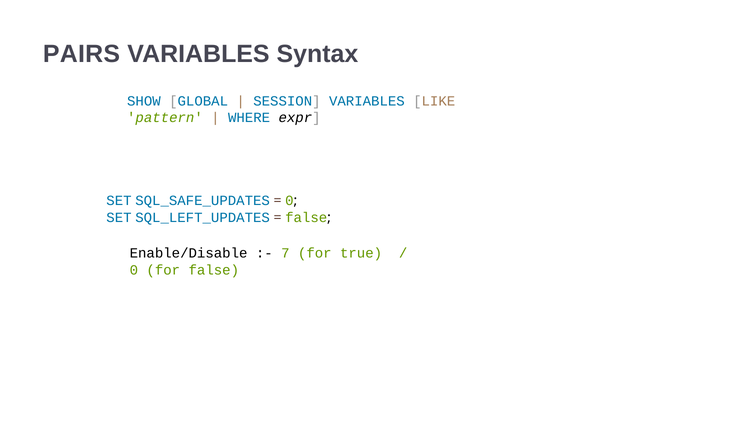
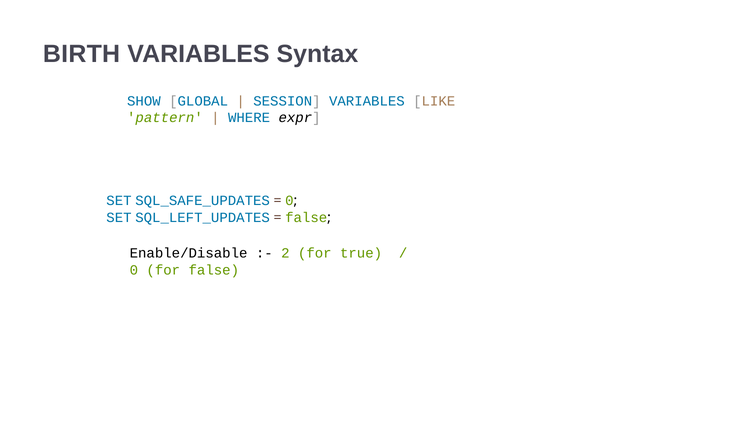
PAIRS: PAIRS -> BIRTH (82, 54)
7: 7 -> 2 (285, 253)
